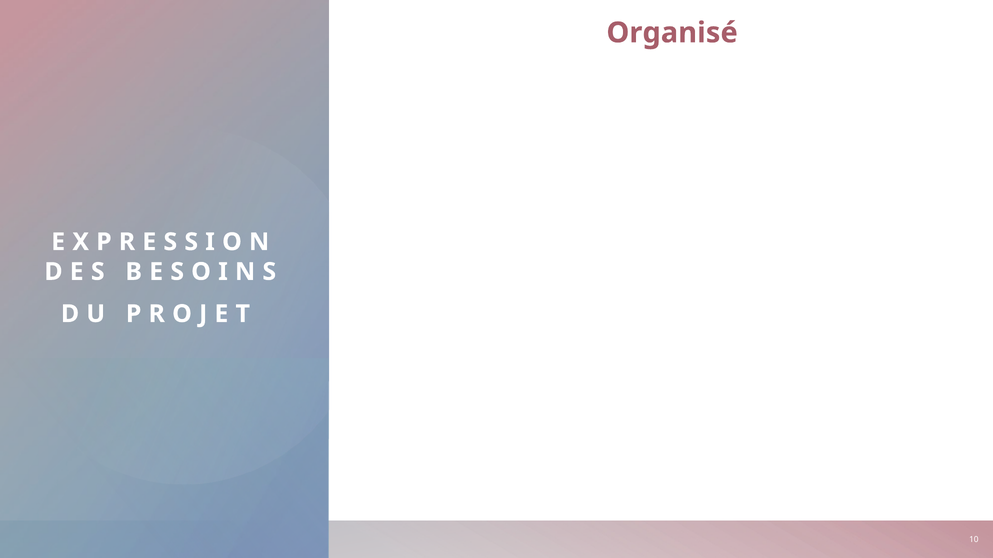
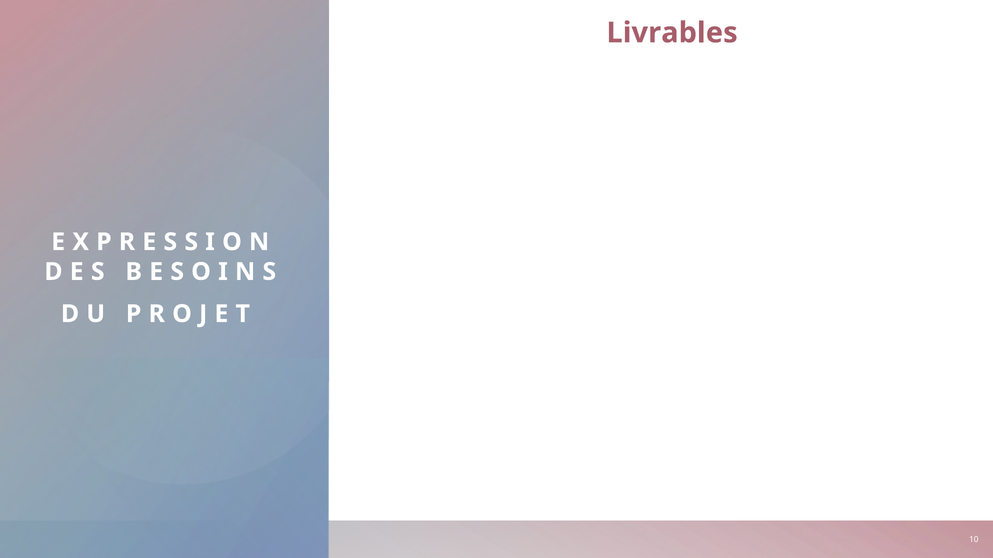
Organisé: Organisé -> Livrables (672, 33)
